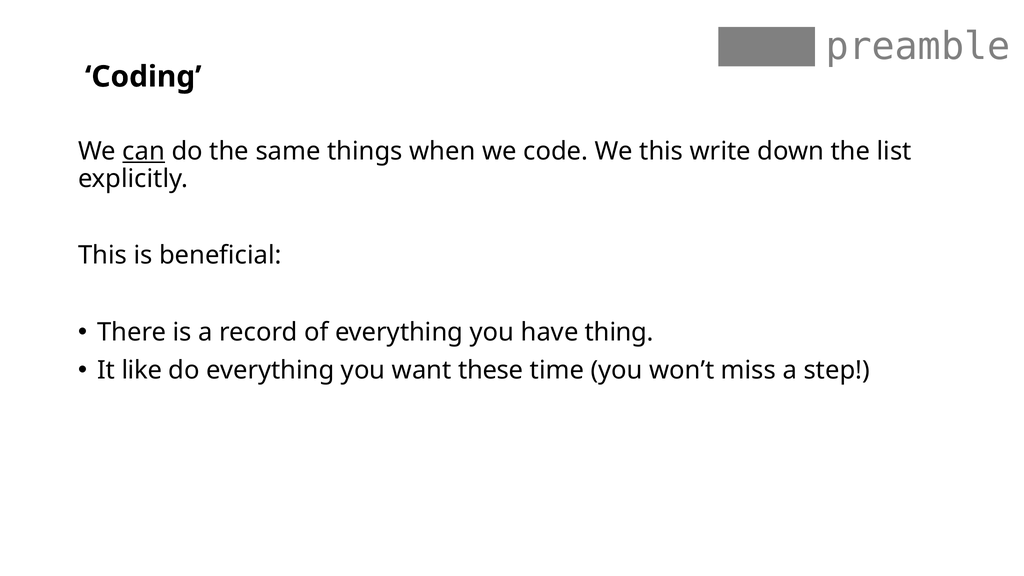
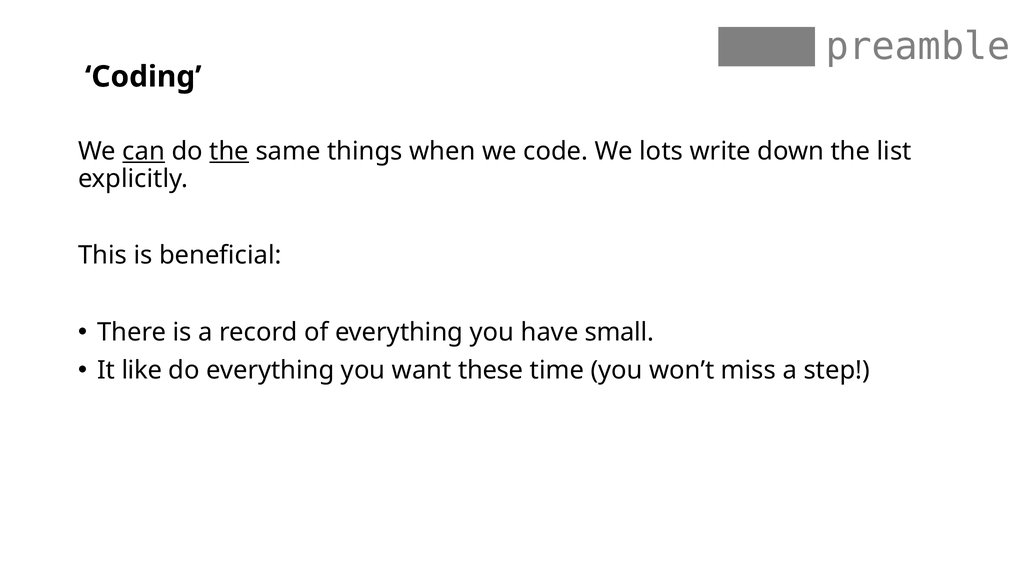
the underline: none -> present (229, 151)
We this: this -> lots (661, 151)
thing: thing -> small (619, 332)
